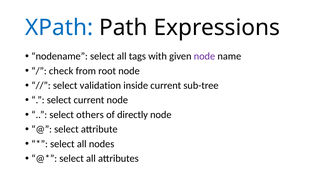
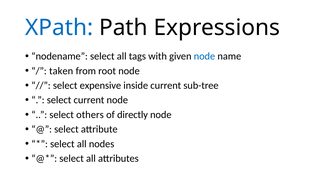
node colour: purple -> blue (204, 56)
check: check -> taken (61, 71)
validation: validation -> expensive (100, 85)
